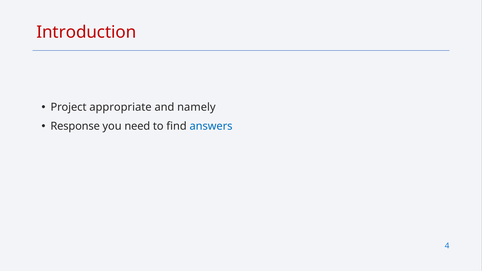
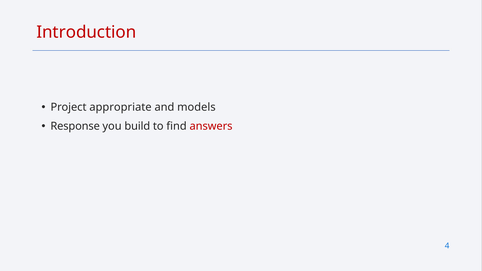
namely: namely -> models (196, 107)
need: need -> build (137, 126)
answers colour: blue -> red (211, 126)
